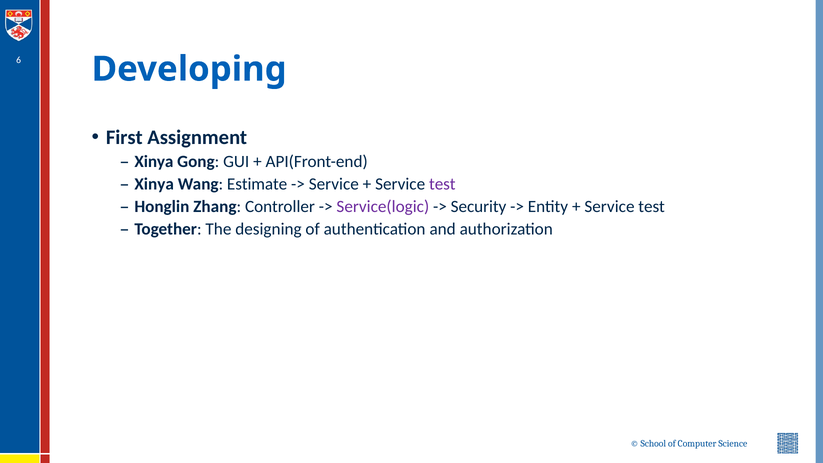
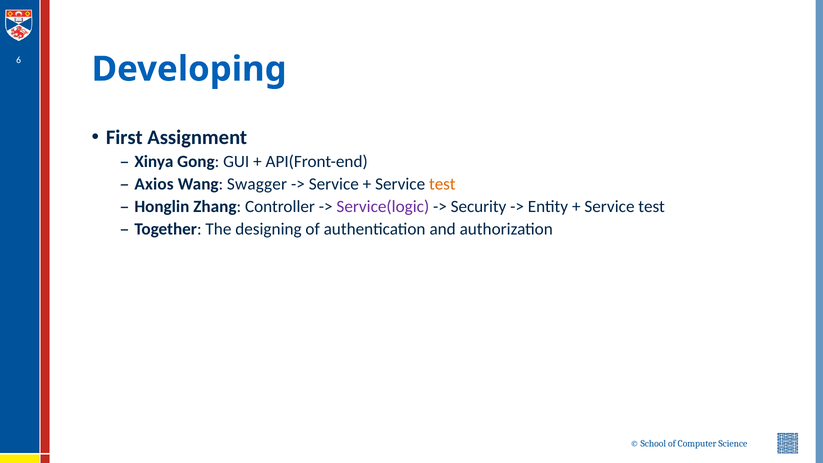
Xinya: Xinya -> Axios (154, 184)
Estimate: Estimate -> Swagger (257, 184)
test colour: purple -> orange (442, 184)
